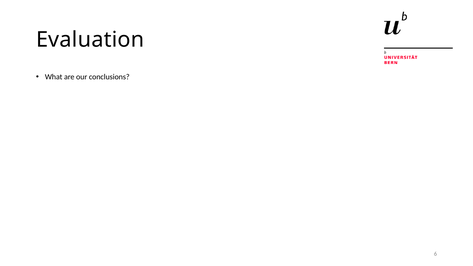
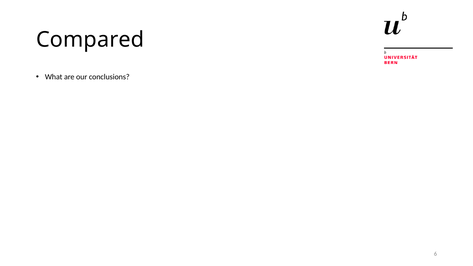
Evaluation: Evaluation -> Compared (90, 40)
